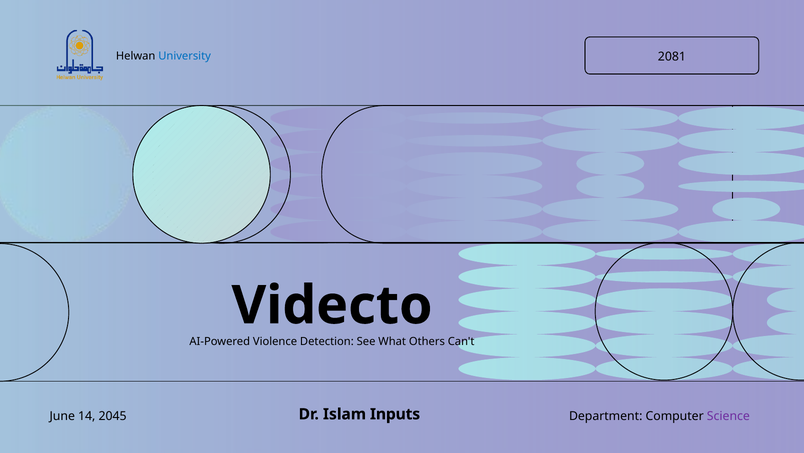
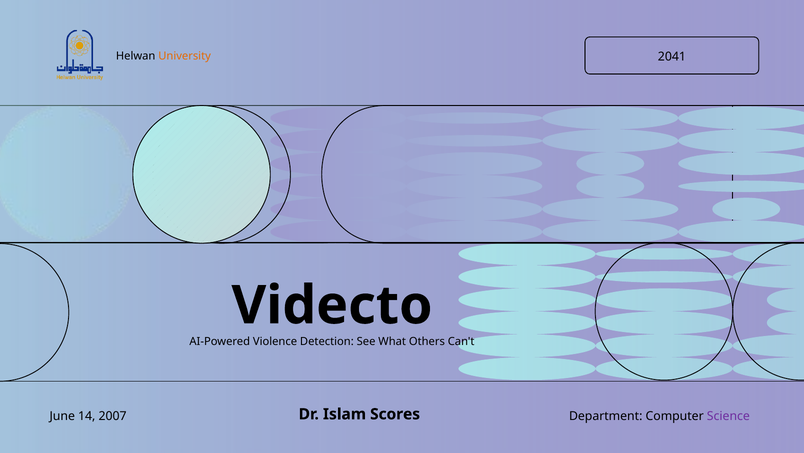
2081: 2081 -> 2041 (672, 56)
University colour: blue -> orange (185, 56)
Inputs: Inputs -> Scores (395, 414)
2045: 2045 -> 2007 (113, 416)
